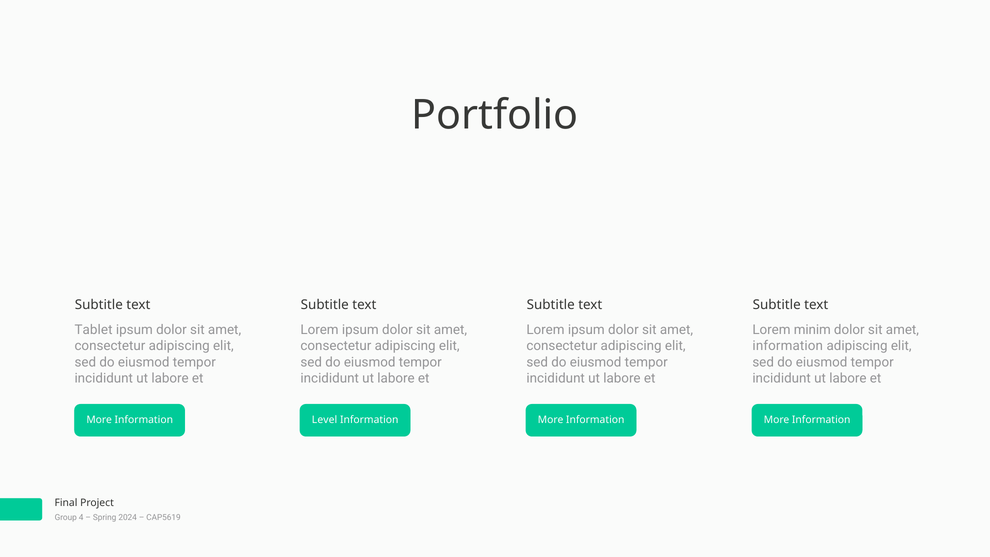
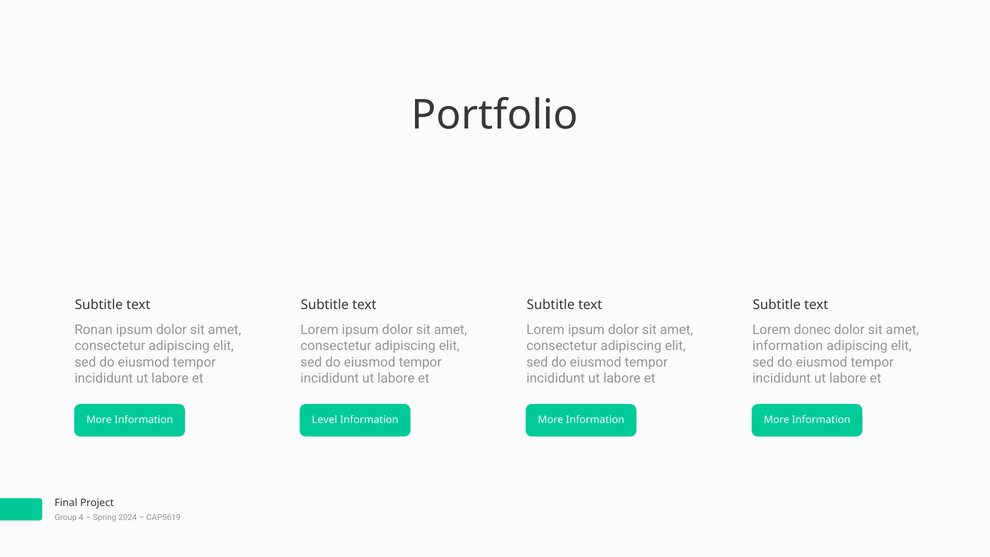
Tablet: Tablet -> Ronan (94, 330)
minim: minim -> donec (812, 330)
